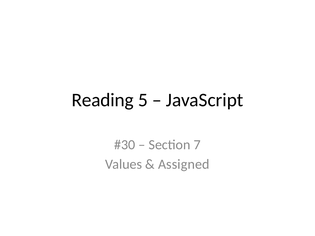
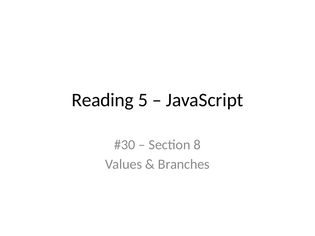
7: 7 -> 8 (197, 145)
Assigned: Assigned -> Branches (184, 164)
